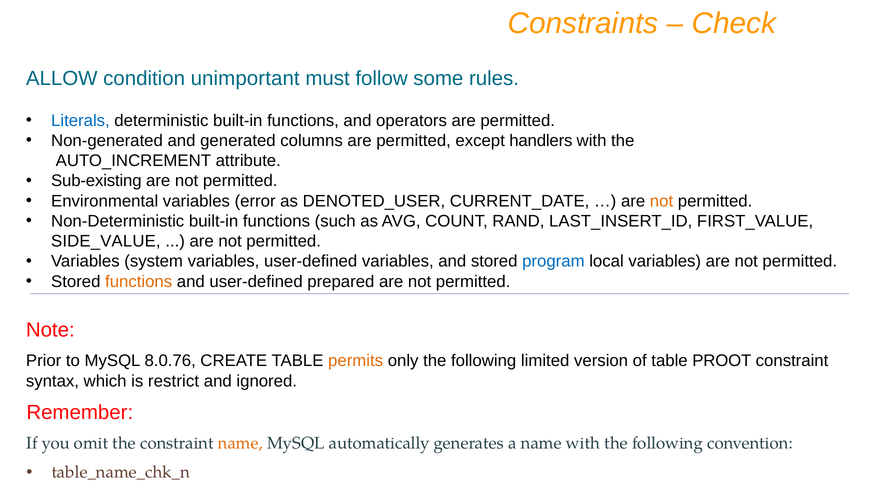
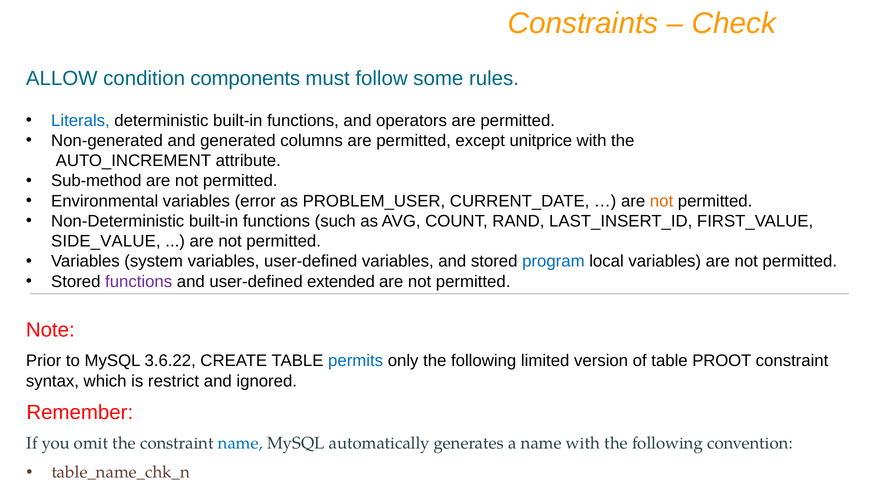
unimportant: unimportant -> components (245, 78)
handlers: handlers -> unitprice (541, 141)
Sub-existing: Sub-existing -> Sub-method (96, 181)
DENOTED_USER: DENOTED_USER -> PROBLEM_USER (374, 201)
functions colour: orange -> purple (139, 282)
prepared: prepared -> extended (341, 282)
8.0.76: 8.0.76 -> 3.6.22 (170, 361)
permits colour: orange -> blue (356, 361)
name colour: orange -> blue (240, 444)
